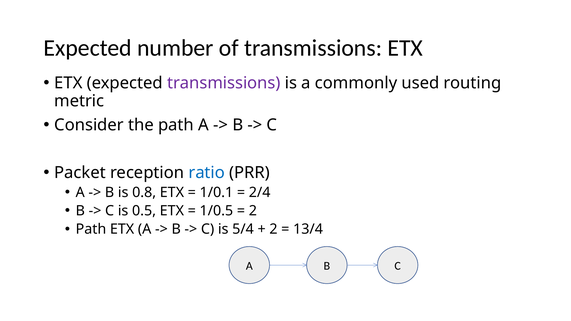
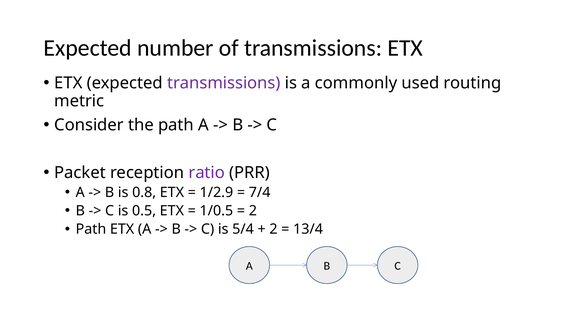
ratio colour: blue -> purple (207, 173)
1/0.1: 1/0.1 -> 1/2.9 (216, 193)
2/4: 2/4 -> 7/4 (260, 193)
